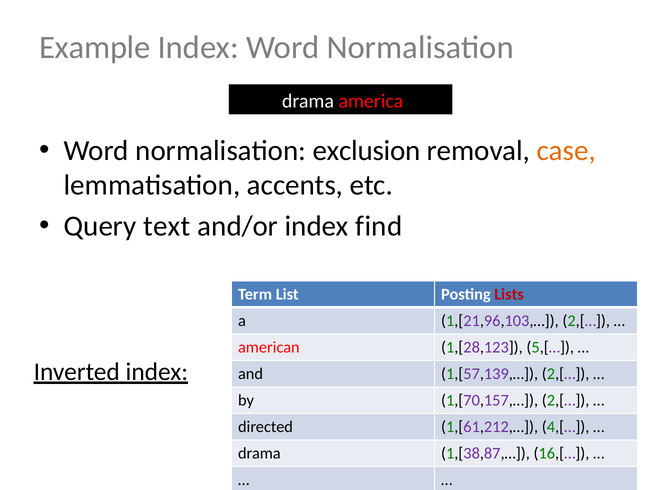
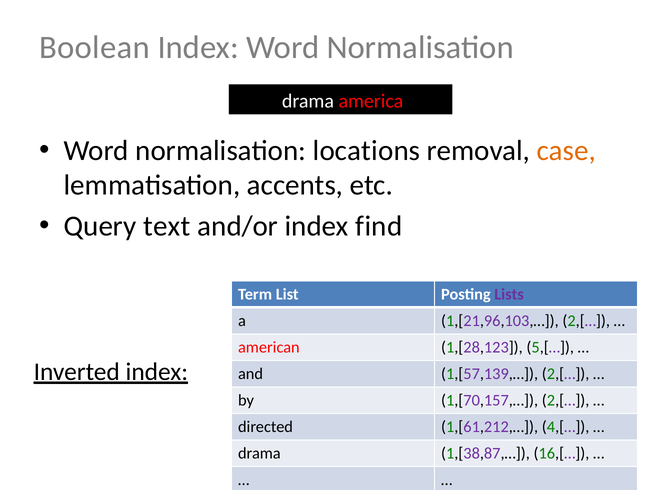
Example: Example -> Boolean (95, 48)
exclusion: exclusion -> locations (366, 151)
Lists colour: red -> purple (509, 295)
